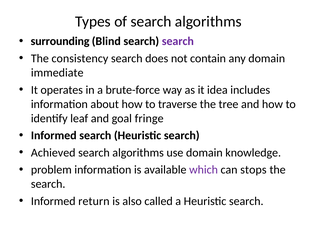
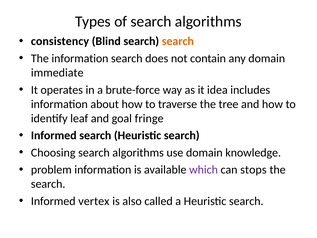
surrounding: surrounding -> consistency (60, 41)
search colour: purple -> orange (178, 41)
The consistency: consistency -> information (80, 58)
Achieved: Achieved -> Choosing (53, 152)
return: return -> vertex (94, 201)
